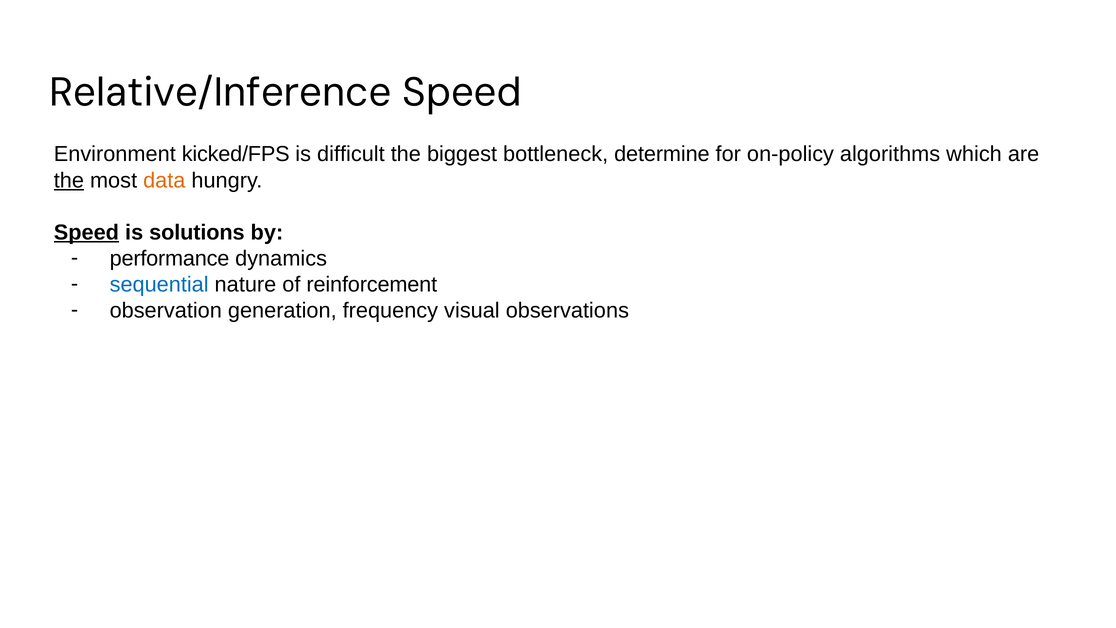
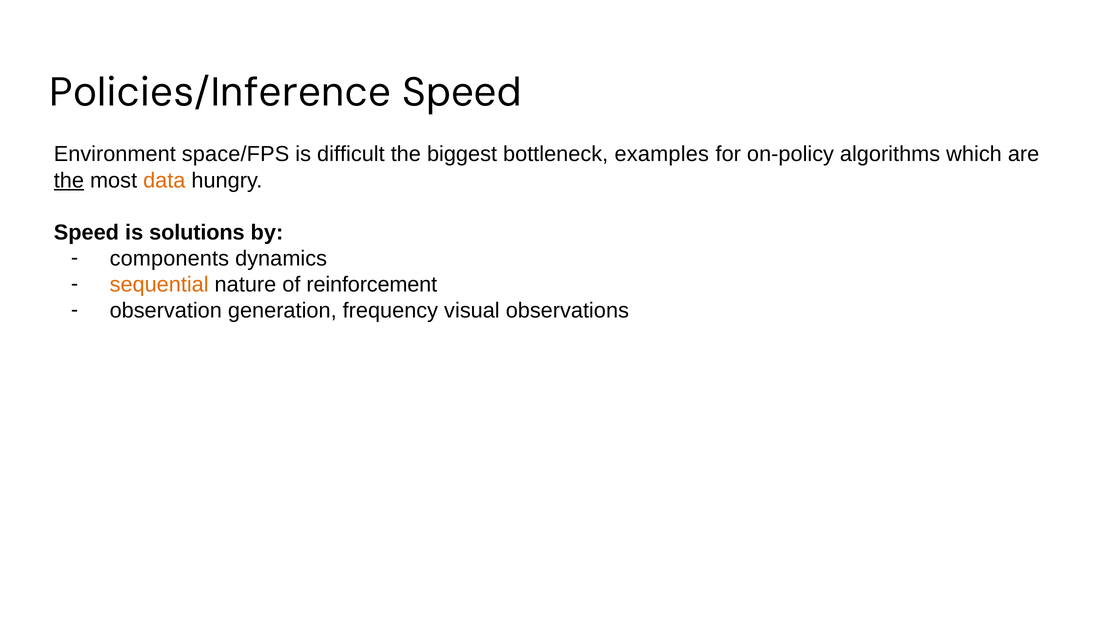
Relative/Inference: Relative/Inference -> Policies/Inference (220, 92)
kicked/FPS: kicked/FPS -> space/FPS (236, 154)
determine: determine -> examples (662, 154)
Speed underline: present -> none (86, 232)
performance: performance -> components (169, 258)
sequential colour: blue -> orange (159, 284)
